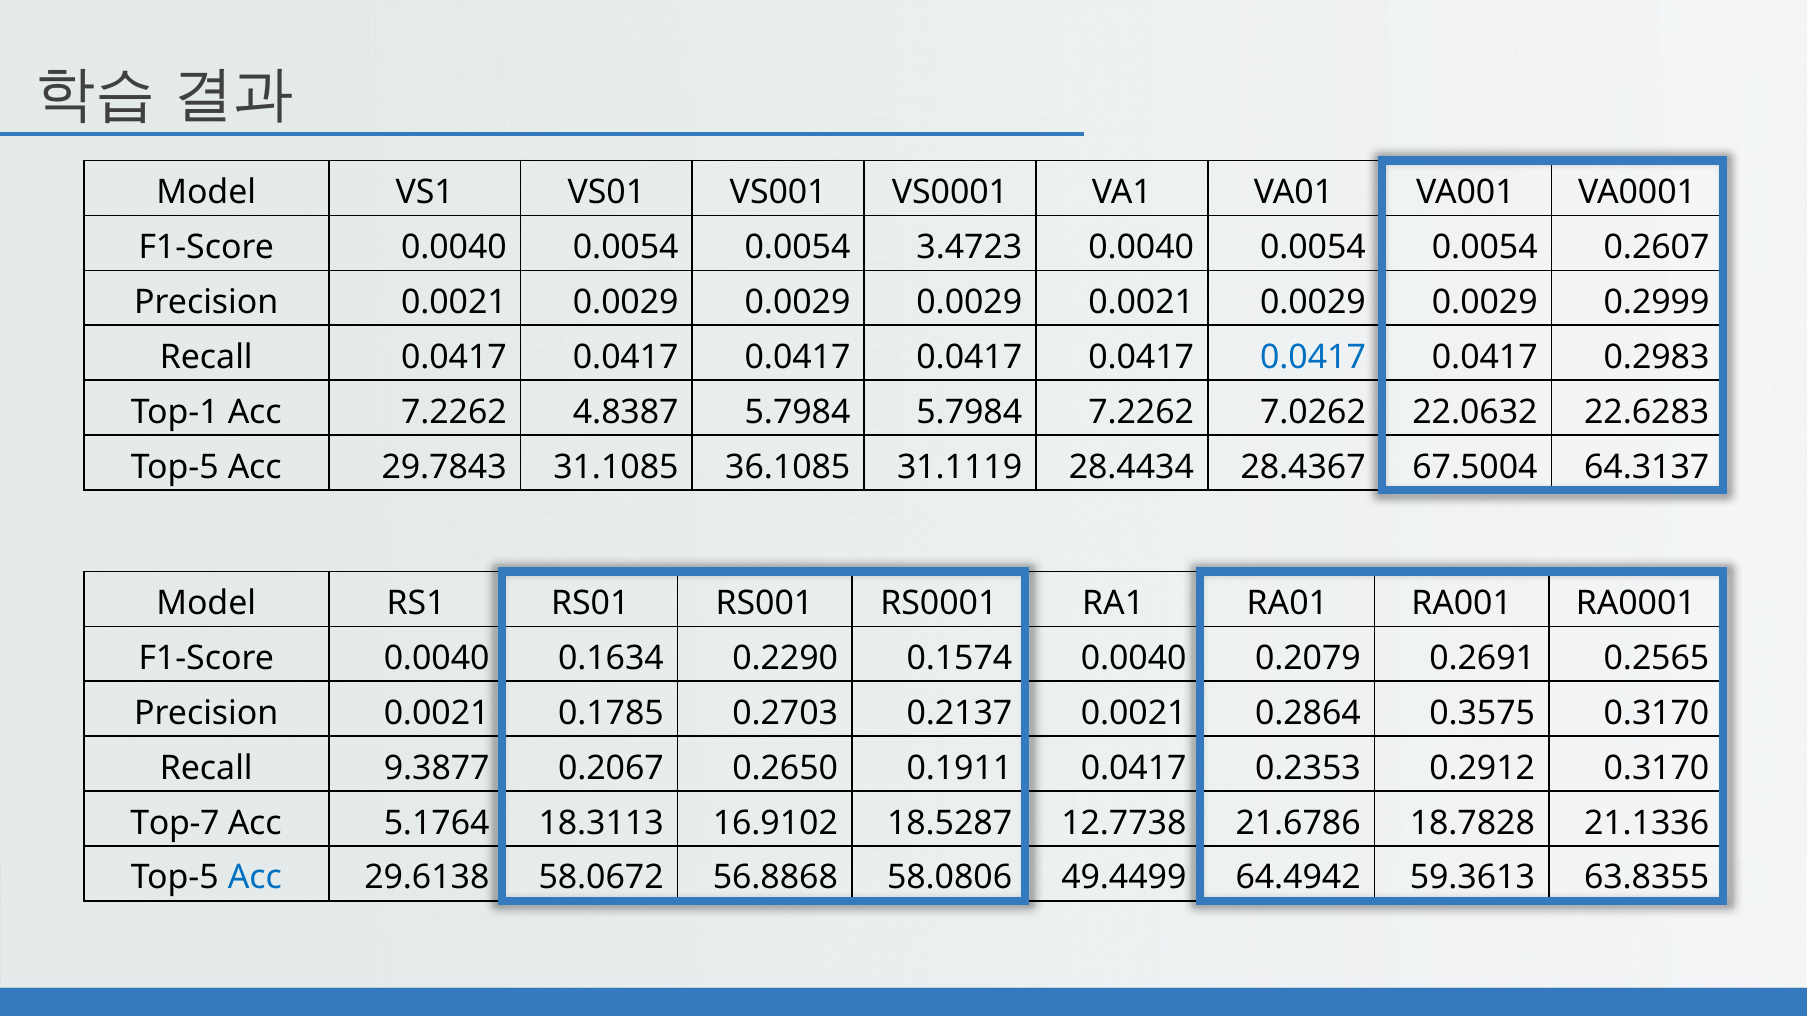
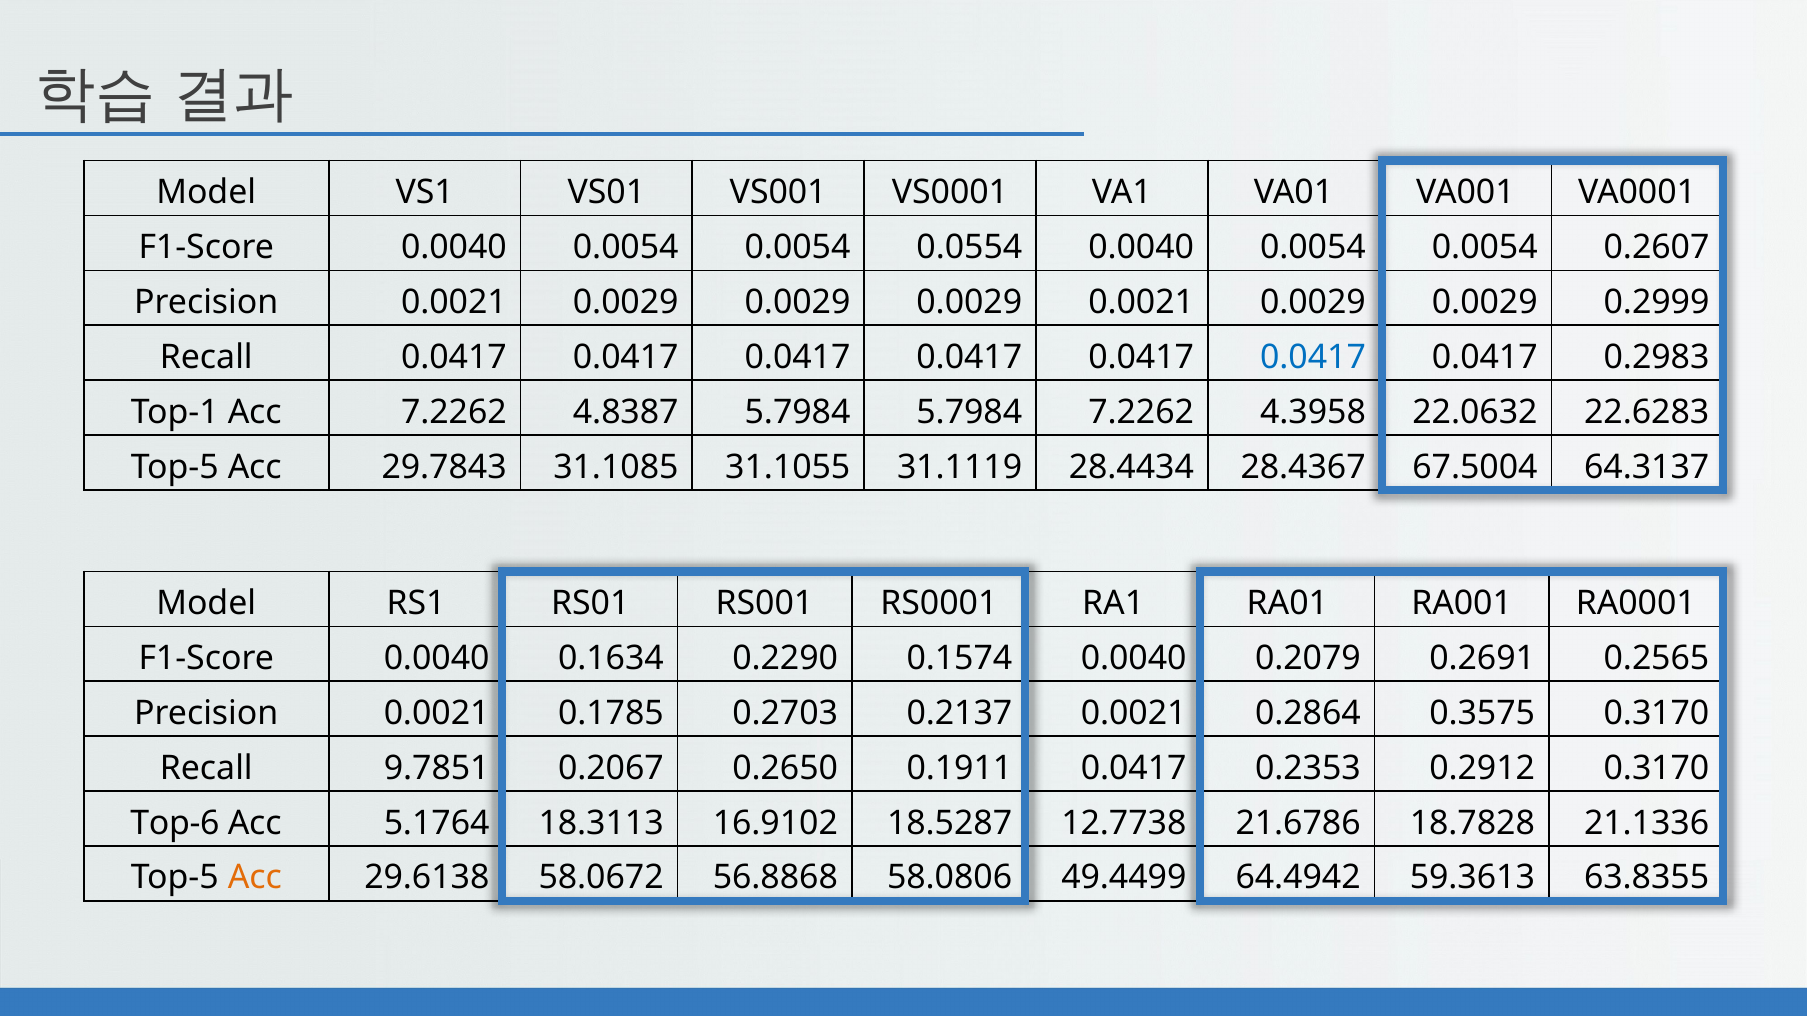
3.4723: 3.4723 -> 0.0554 (969, 247)
7.0262: 7.0262 -> 4.3958 (1313, 412)
36.1085: 36.1085 -> 31.1055 (788, 467)
9.3877: 9.3877 -> 9.7851 (437, 768)
Top-7: Top-7 -> Top-6 (175, 823)
Acc colour: blue -> orange (255, 878)
